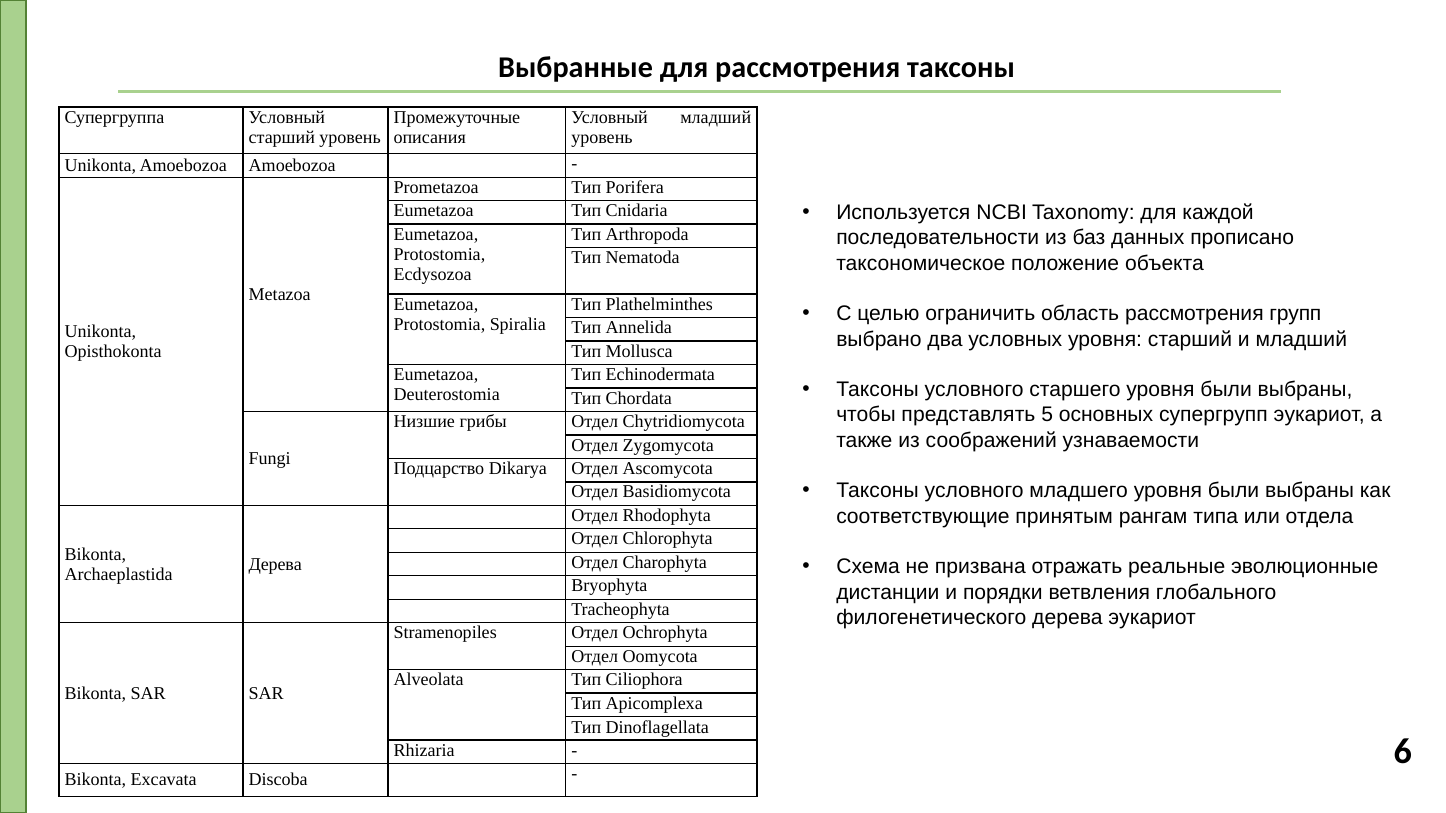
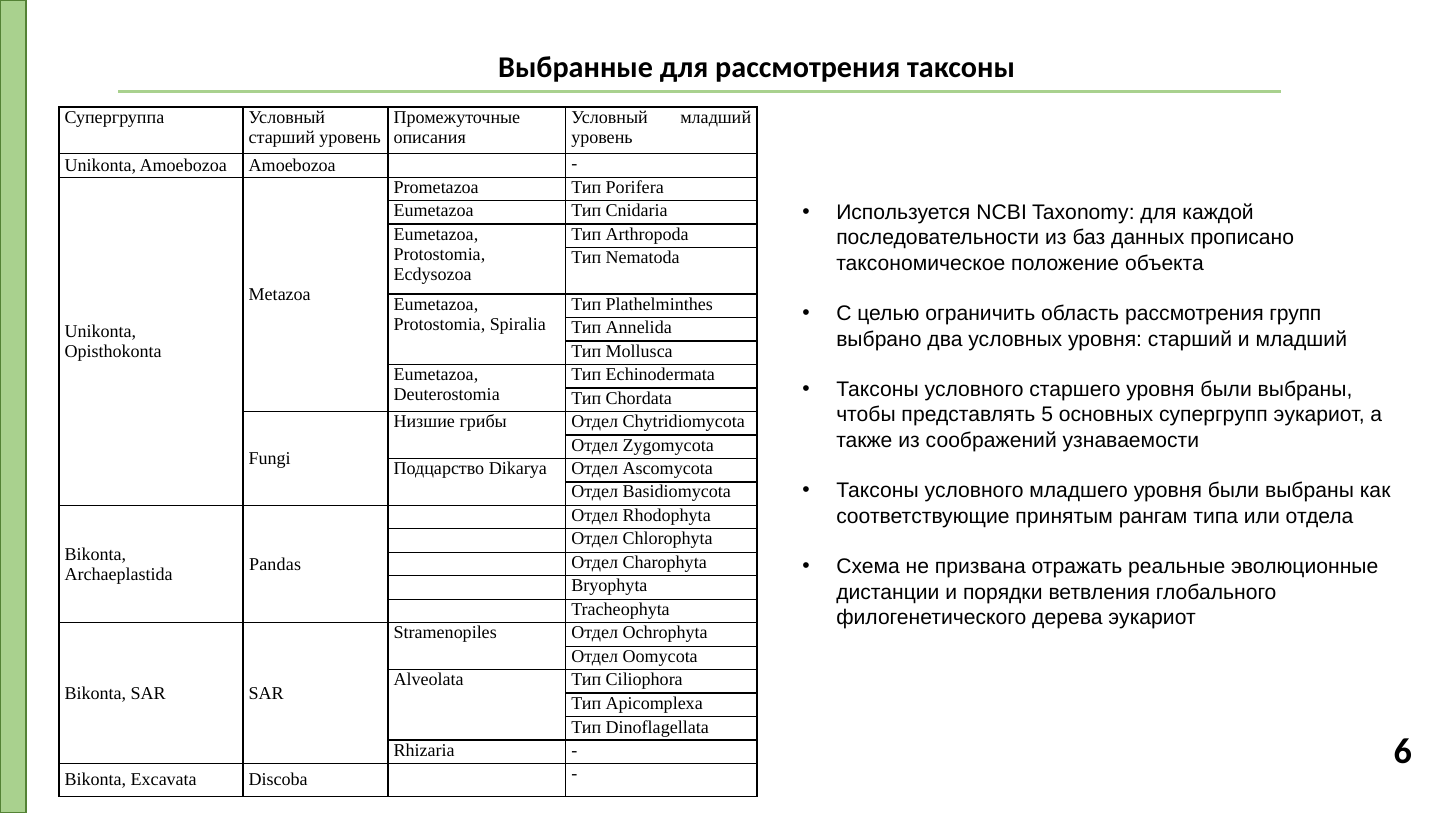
Дерева: Дерева -> Pandas (275, 564)
